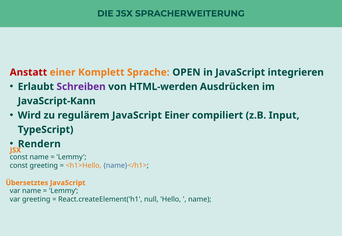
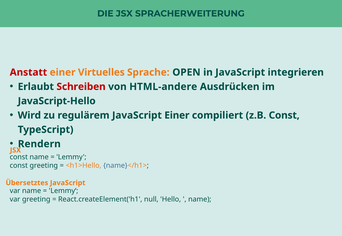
Komplett: Komplett -> Virtuelles (101, 73)
Schreiben colour: purple -> red (81, 87)
HTML-werden: HTML-werden -> HTML-andere (163, 87)
JavaScript-Kann: JavaScript-Kann -> JavaScript-Hello (57, 101)
z.B Input: Input -> Const (284, 116)
